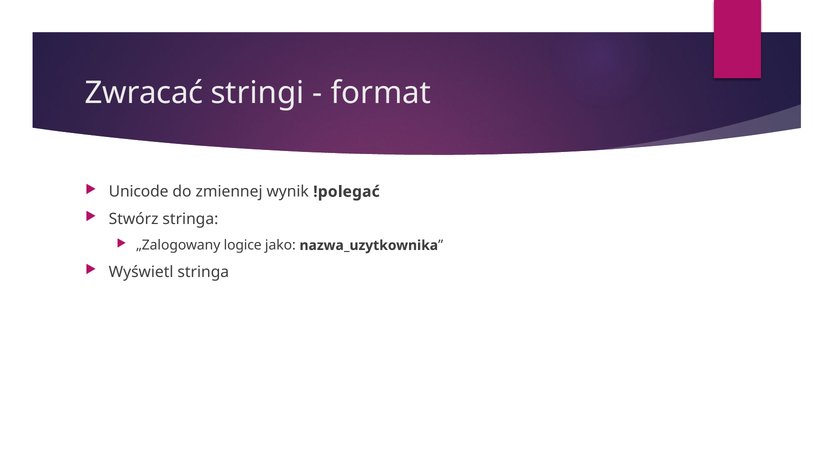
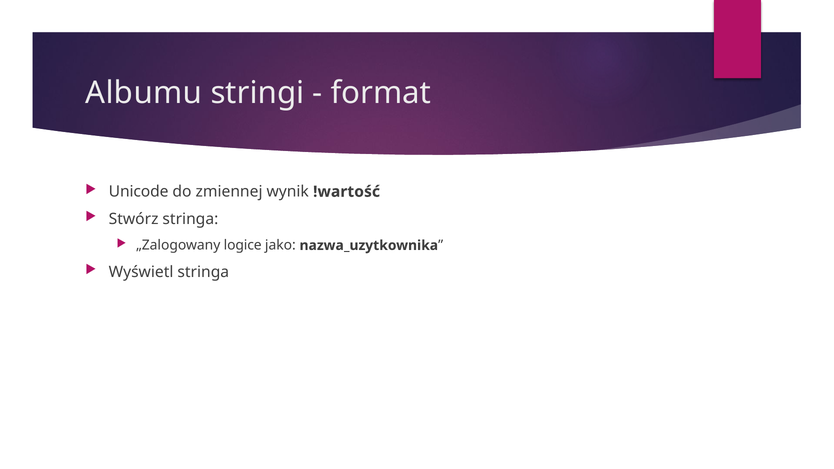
Zwracać: Zwracać -> Albumu (144, 93)
!polegać: !polegać -> !wartość (347, 192)
